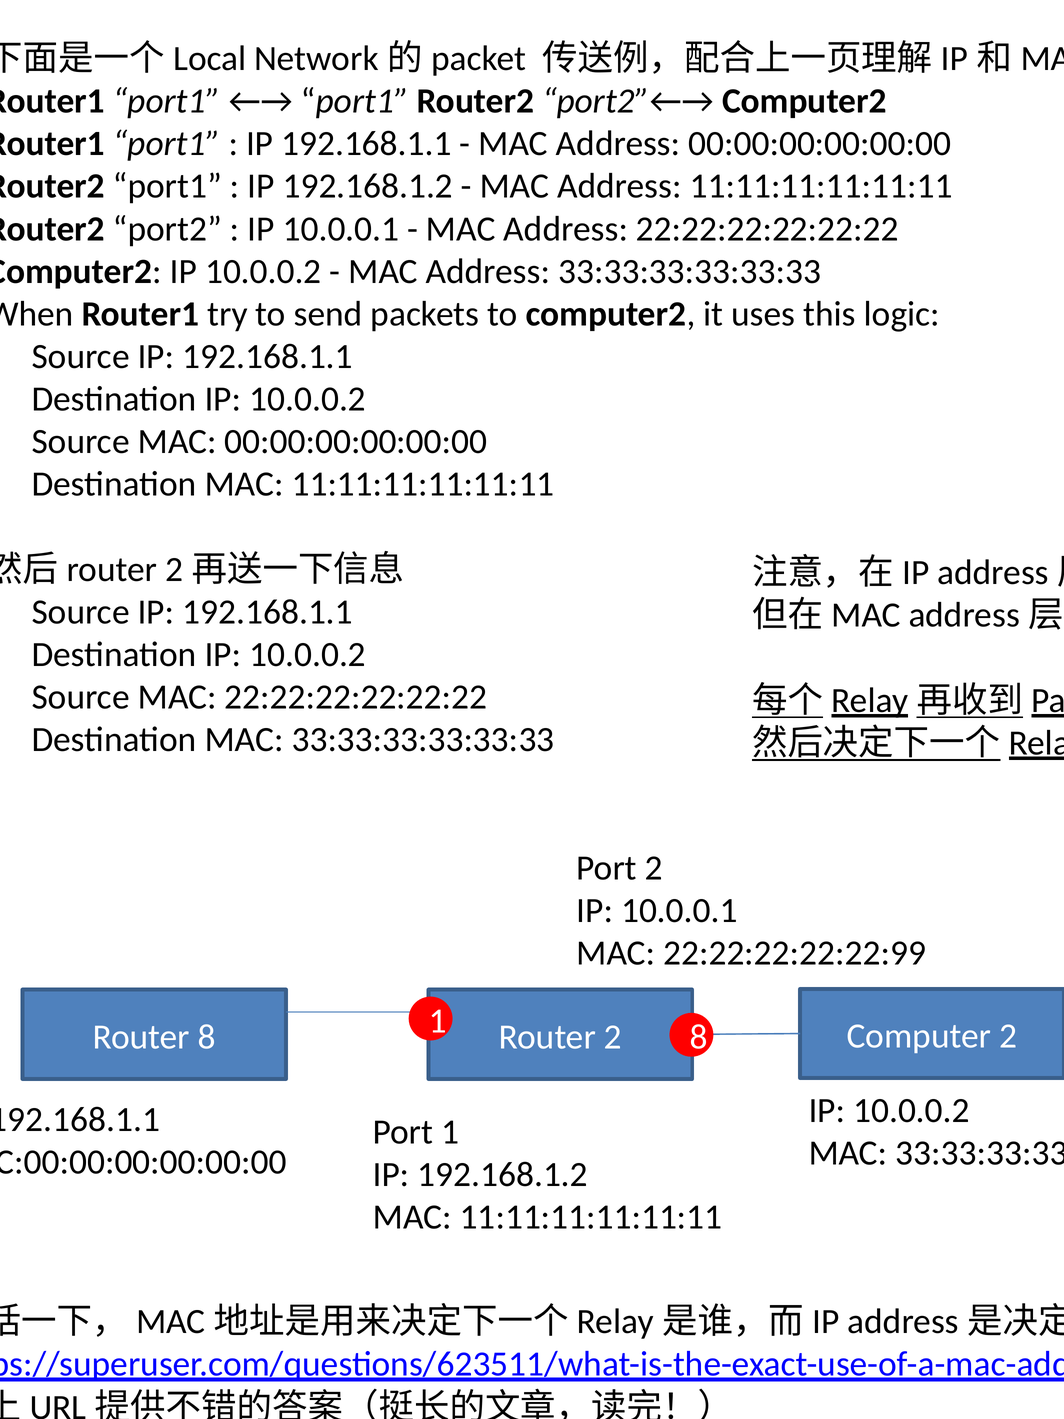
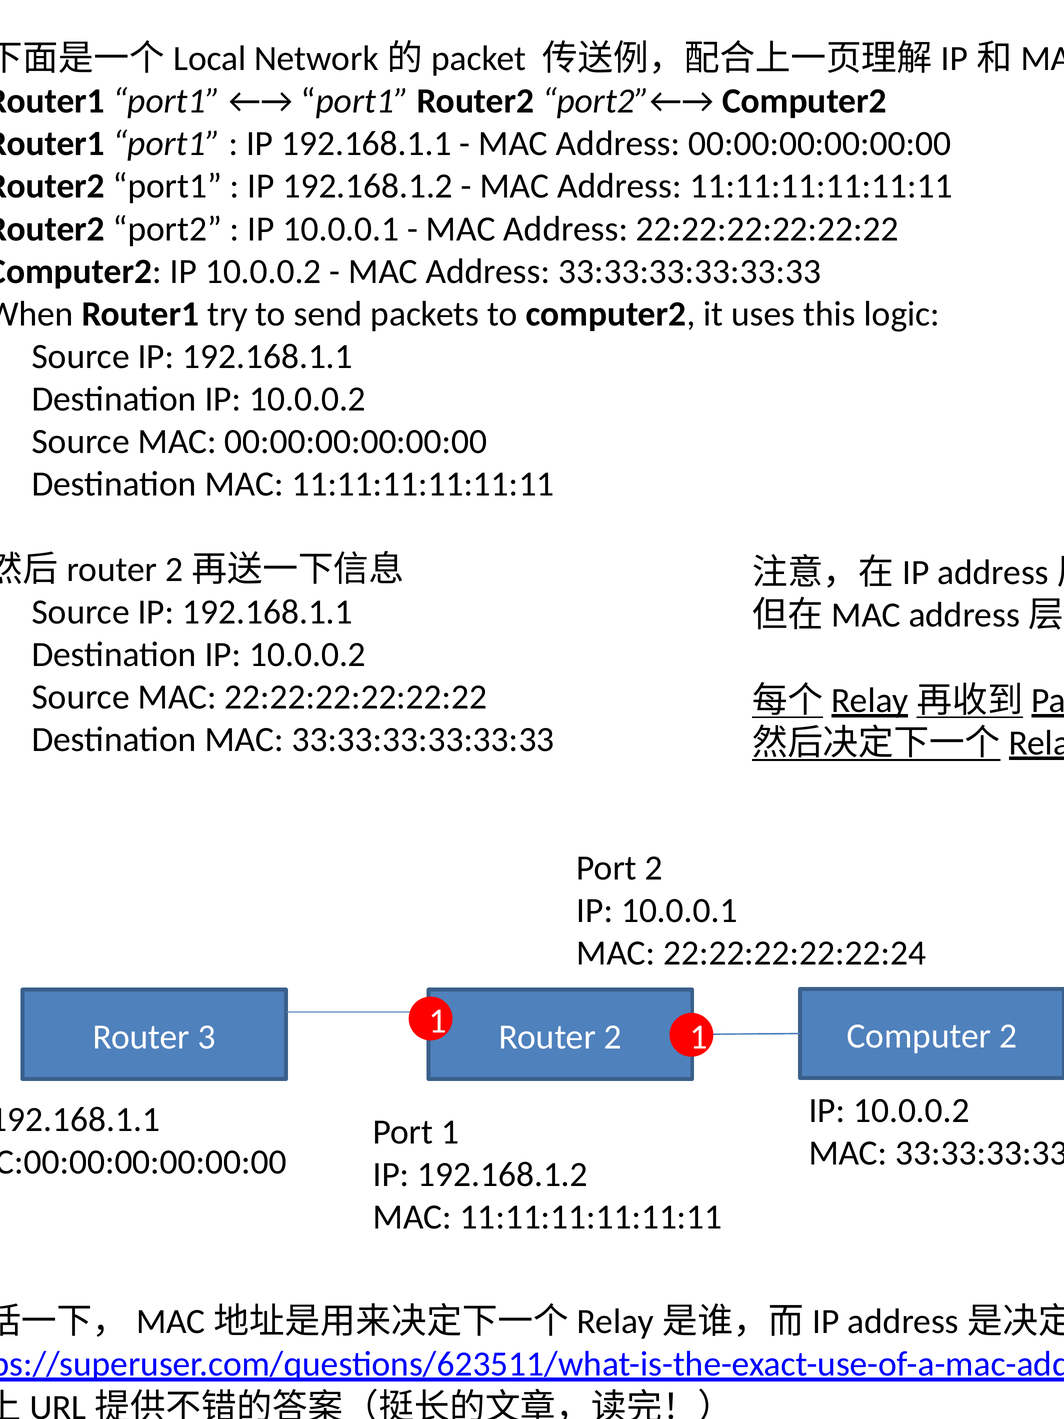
22:22:22:22:22:99: 22:22:22:22:22:99 -> 22:22:22:22:22:24 (795, 953)
1 8: 8 -> 1 (699, 1037)
Router 8: 8 -> 3 (207, 1037)
